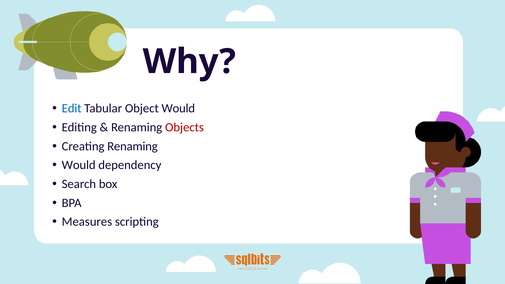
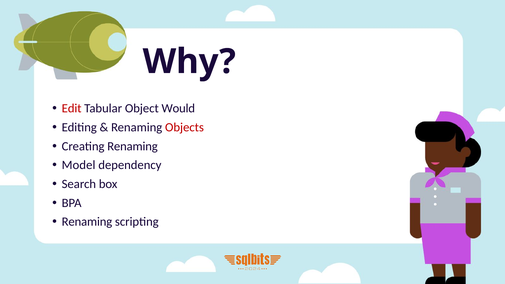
Edit colour: blue -> red (72, 108)
Would: Would -> Model (79, 165)
Measures: Measures -> Renaming (87, 222)
